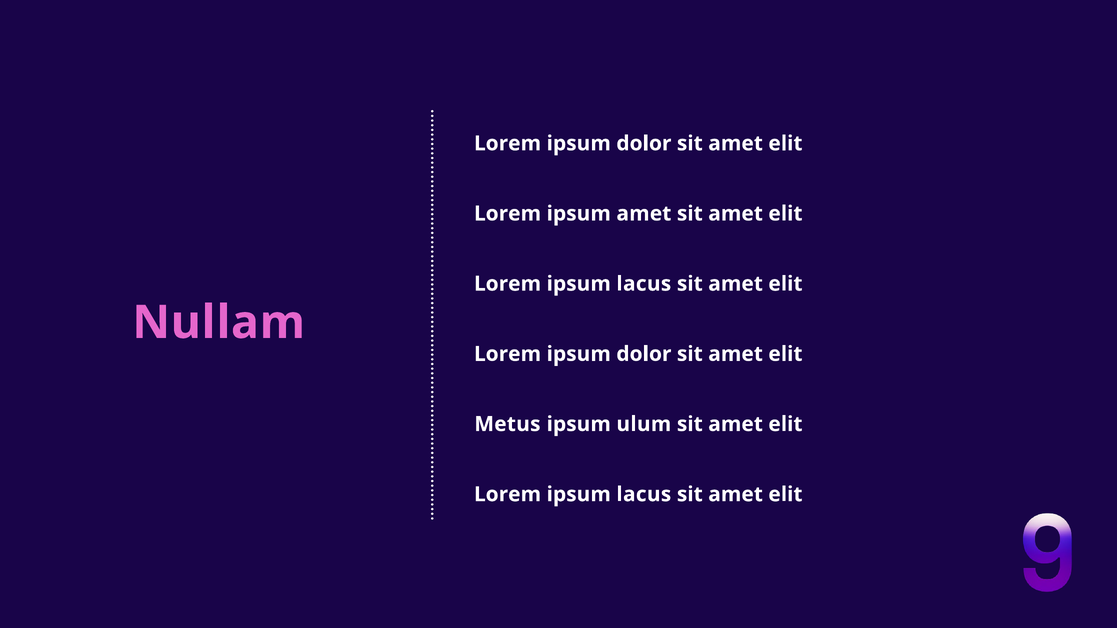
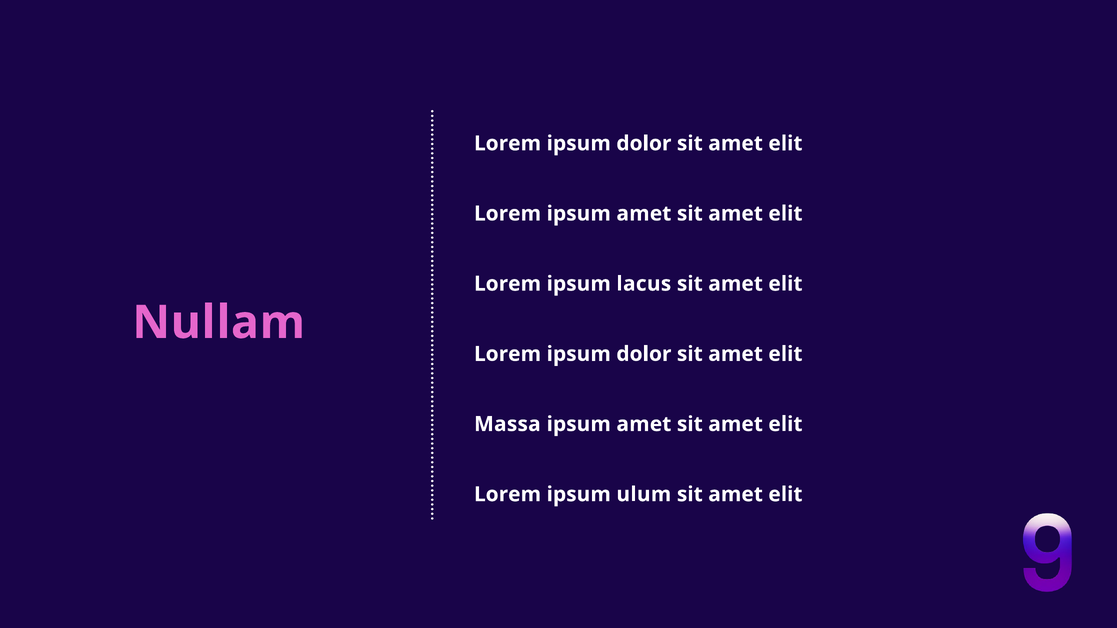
Metus: Metus -> Massa (507, 424)
ulum: ulum -> amet (644, 424)
lacus: lacus -> ulum (644, 495)
